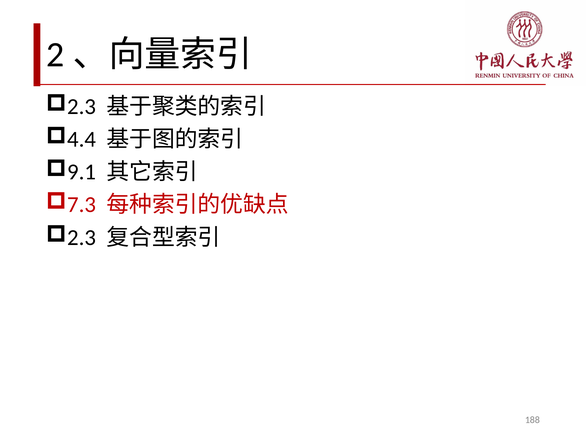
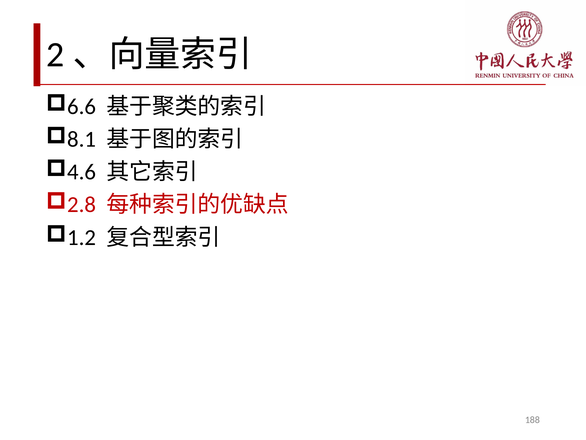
2.3: 2.3 -> 6.6 (82, 106)
4.4: 4.4 -> 8.1 (82, 139)
9.1: 9.1 -> 4.6 (82, 172)
7.3: 7.3 -> 2.8 (82, 205)
2.3: 2.3 -> 1.2 (82, 237)
